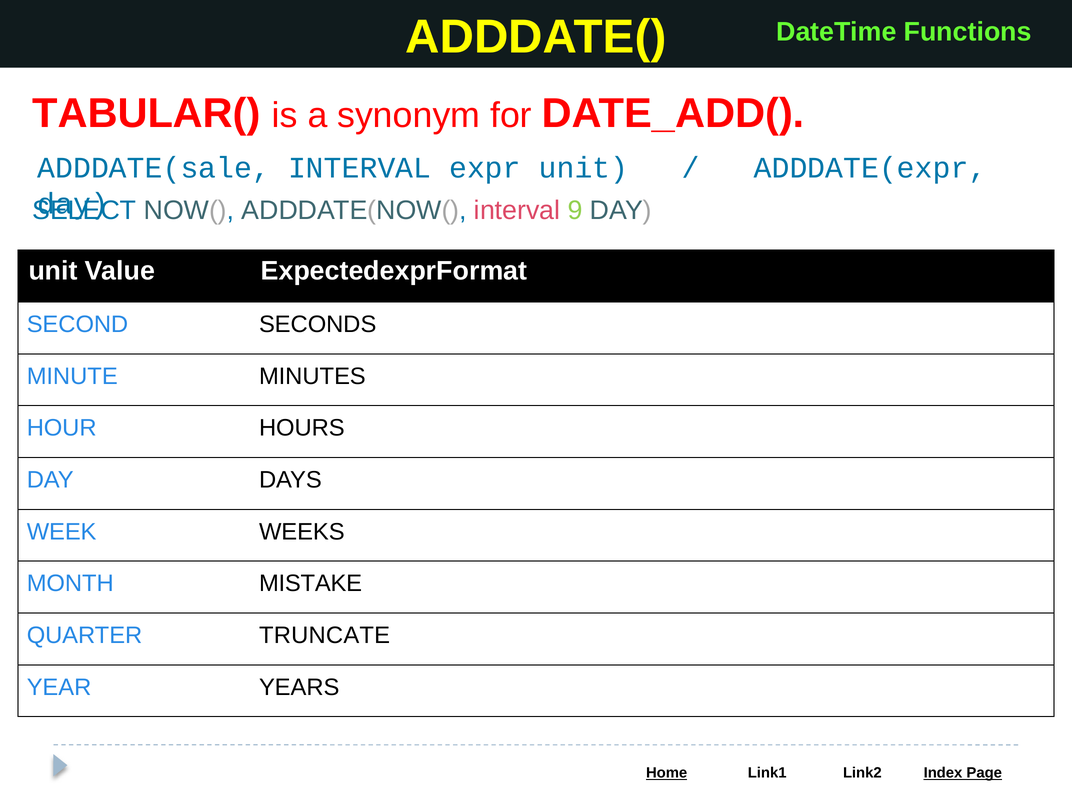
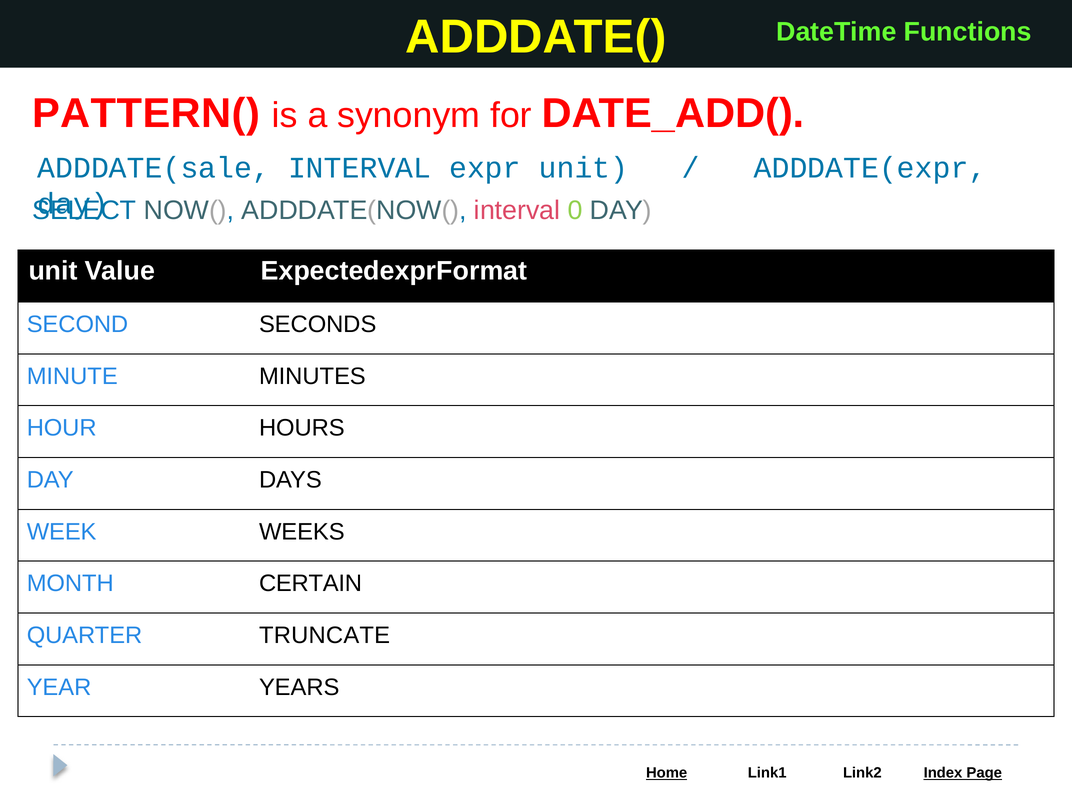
TABULAR(: TABULAR( -> PATTERN( (146, 114)
9: 9 -> 0 (575, 211)
MISTAKE: MISTAKE -> CERTAIN (311, 584)
